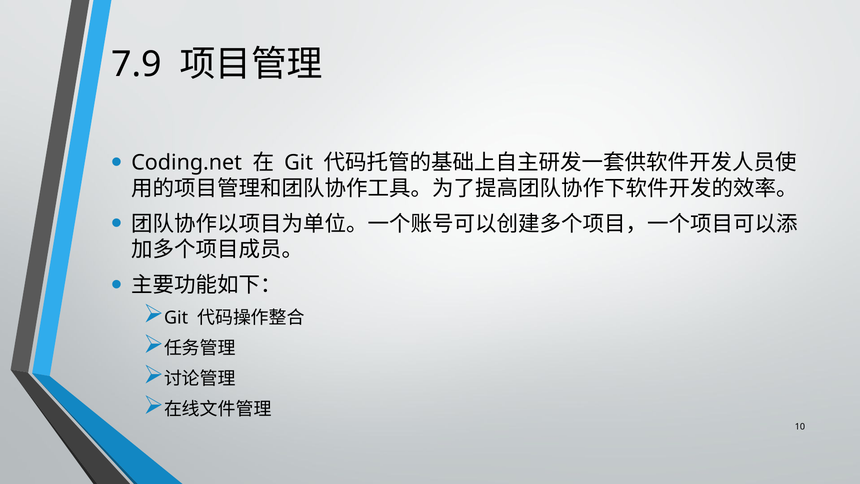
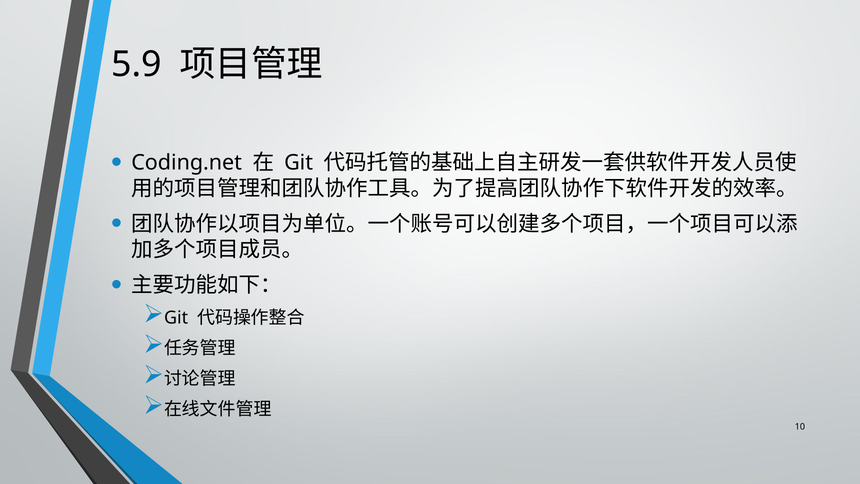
7.9: 7.9 -> 5.9 (136, 64)
